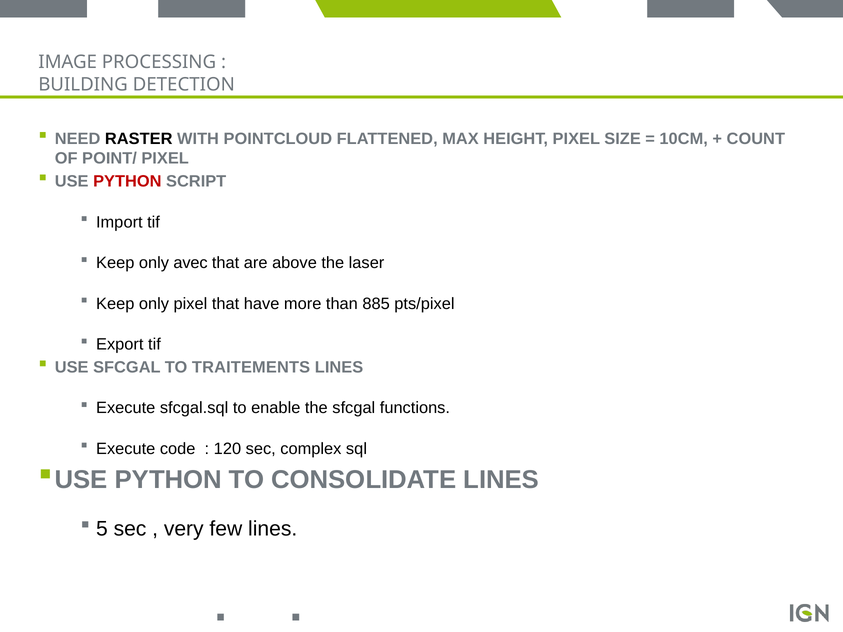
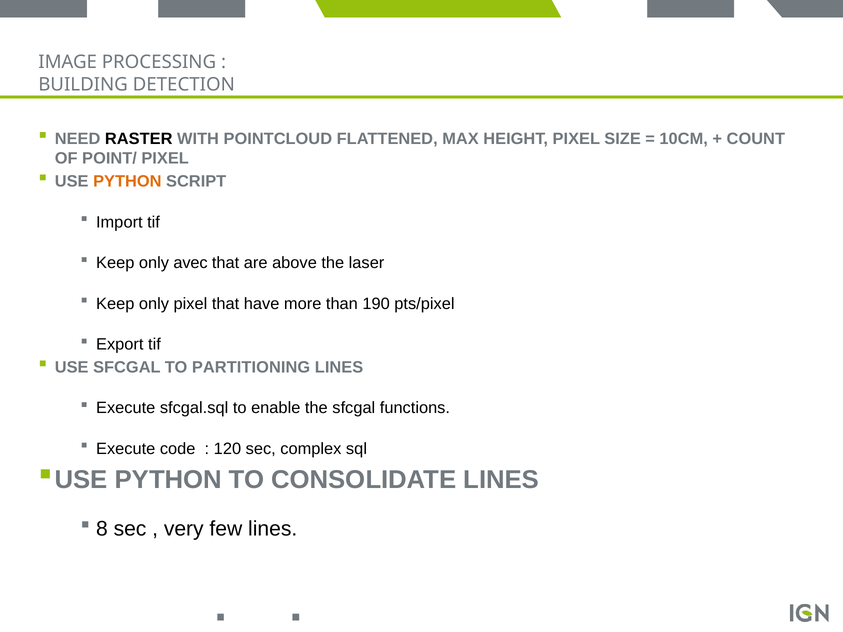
PYTHON colour: red -> orange (127, 181)
885: 885 -> 190 (376, 304)
TRAITEMENTS: TRAITEMENTS -> PARTITIONING (251, 367)
5: 5 -> 8 (102, 529)
